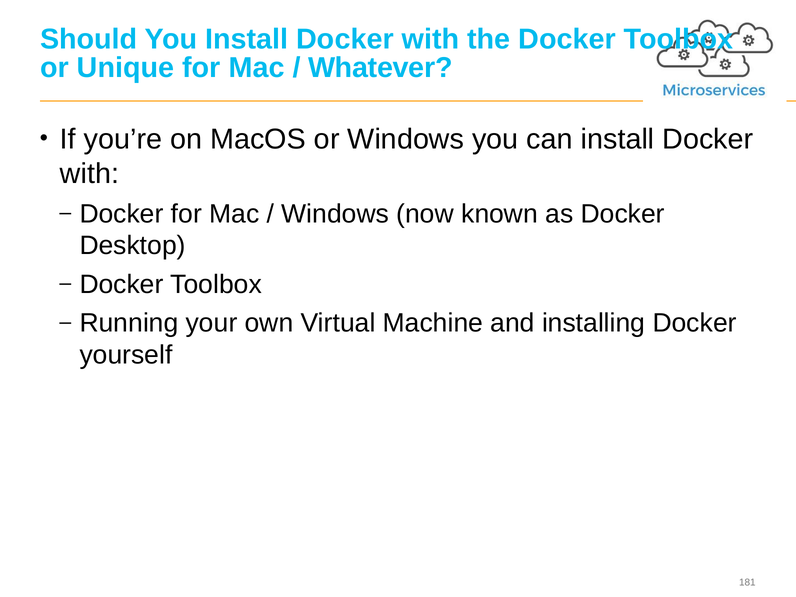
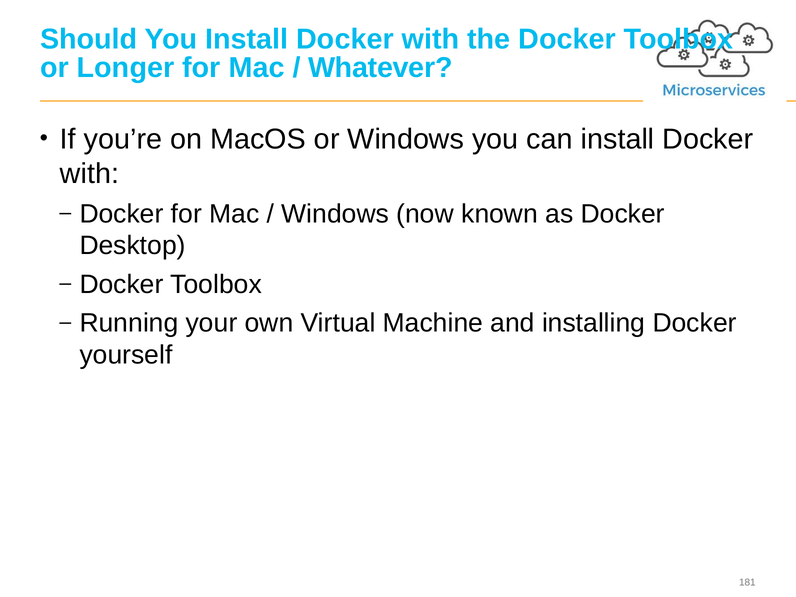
Unique: Unique -> Longer (126, 68)
